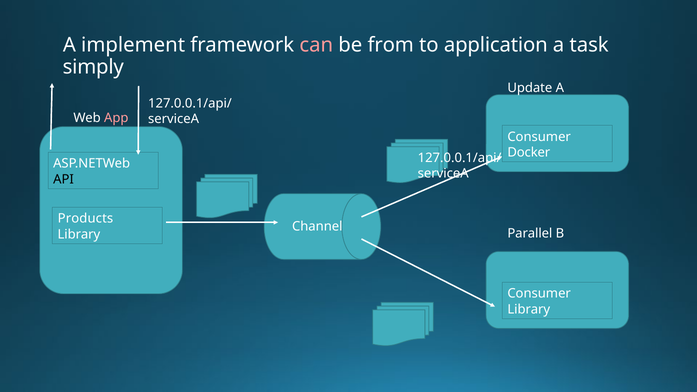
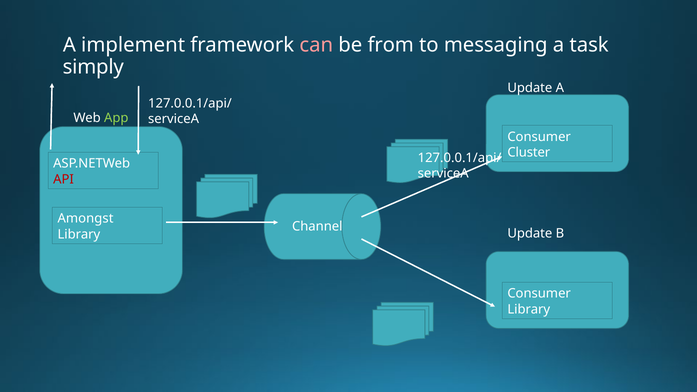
application: application -> messaging (496, 45)
App colour: pink -> light green (116, 118)
Docker: Docker -> Cluster (529, 153)
API colour: black -> red (64, 179)
Products: Products -> Amongst (86, 219)
Parallel: Parallel -> Update (530, 234)
